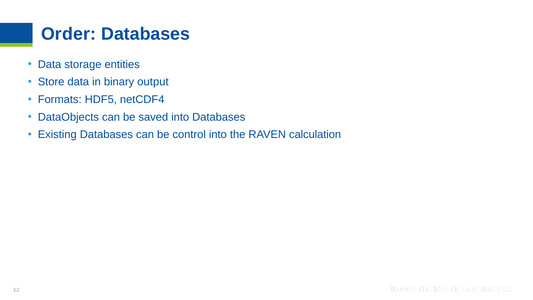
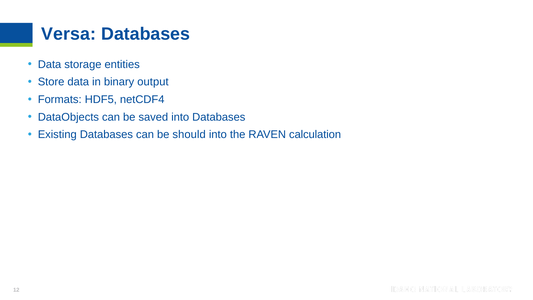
Order: Order -> Versa (69, 34)
control: control -> should (189, 134)
